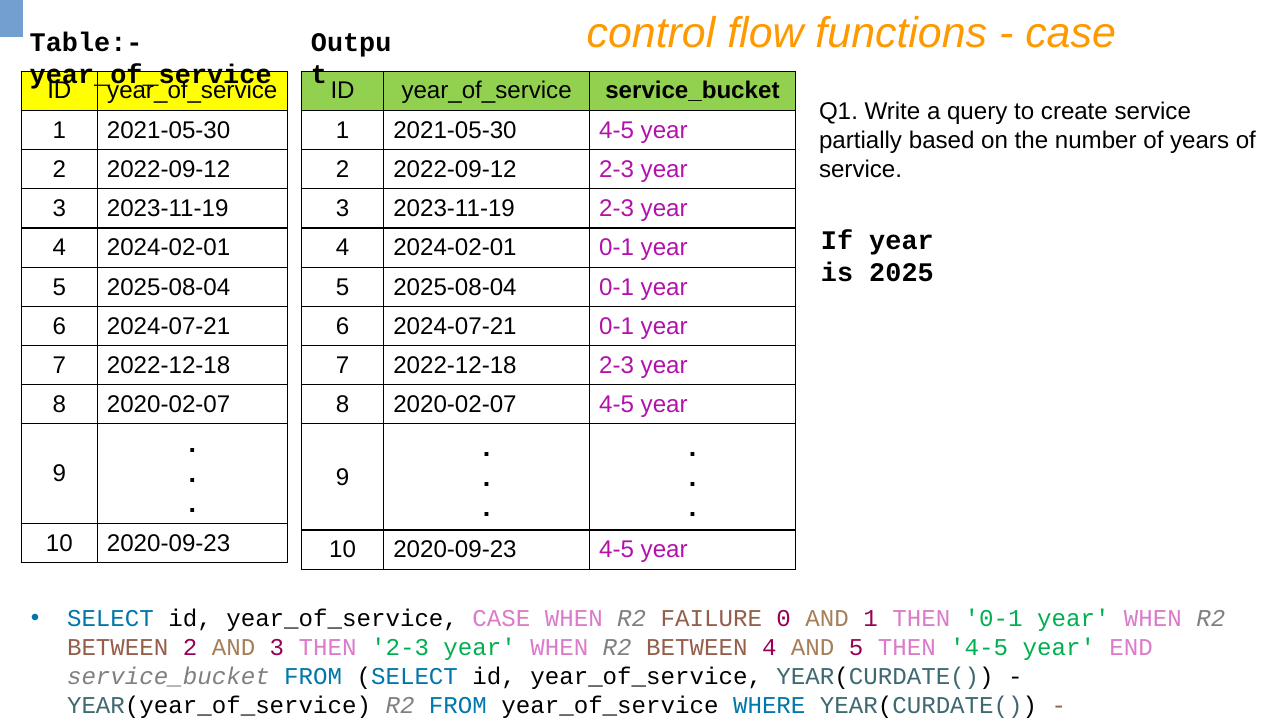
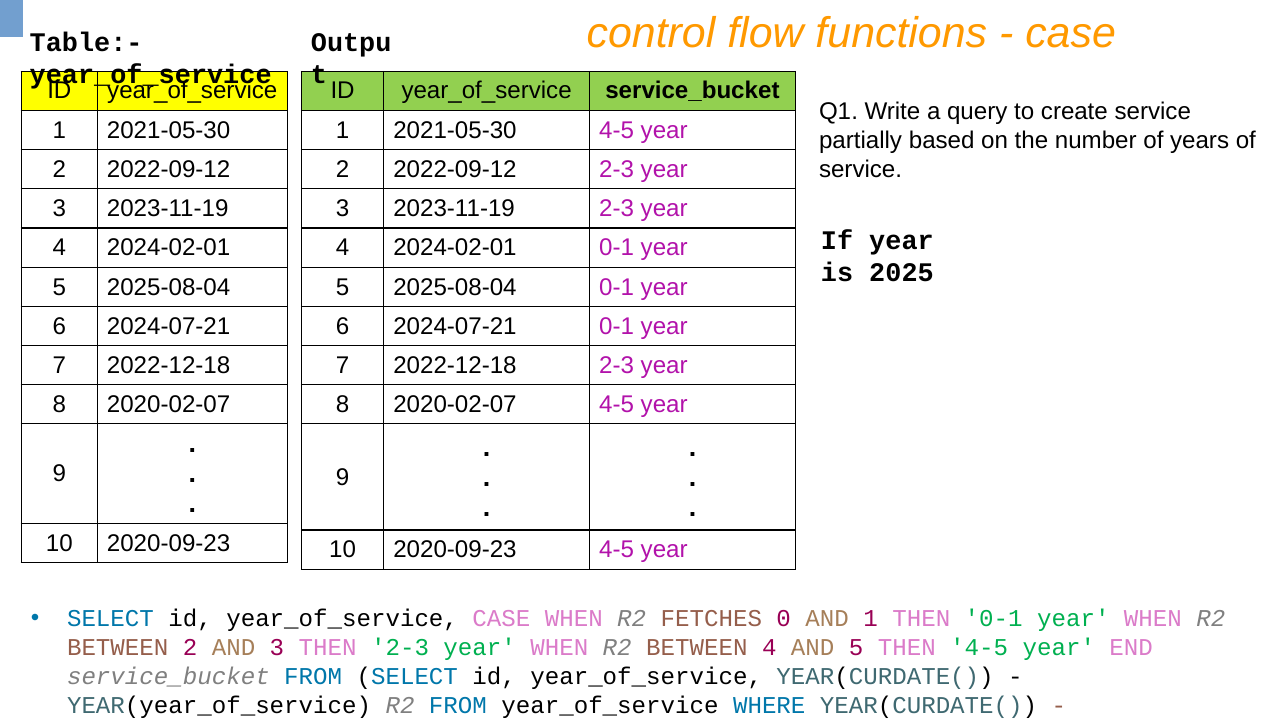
FAILURE: FAILURE -> FETCHES (711, 618)
